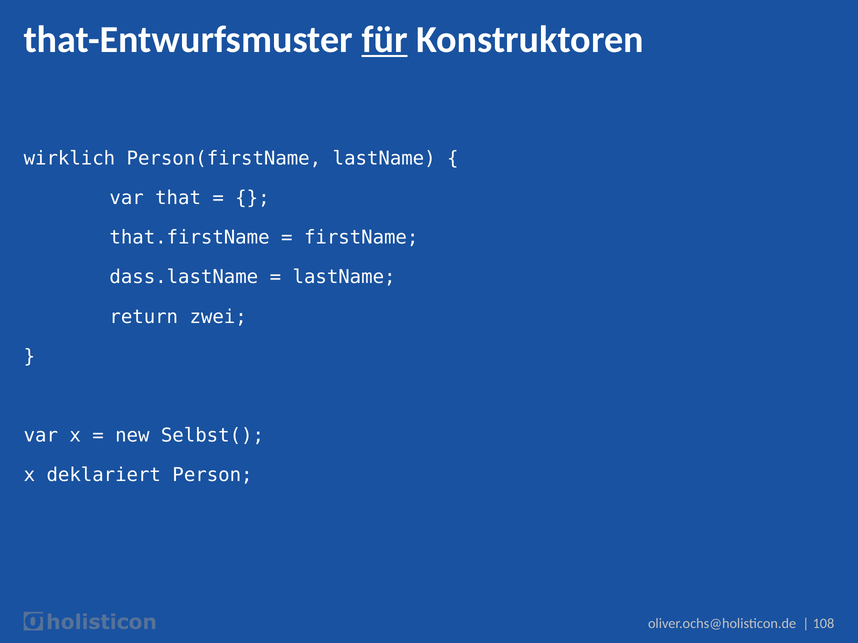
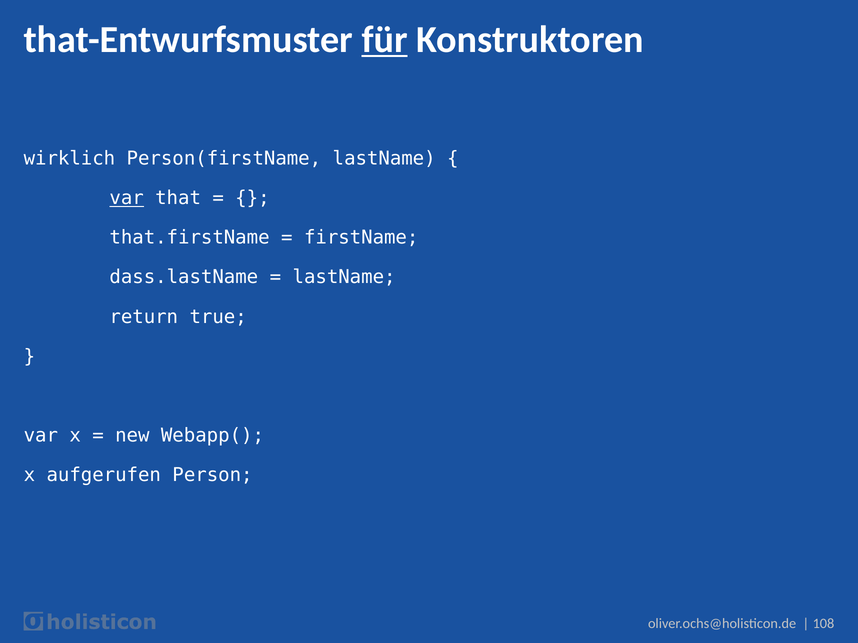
var underline: none -> present (127, 198)
zwei: zwei -> true (218, 317)
Selbst(: Selbst( -> Webapp( (212, 436)
deklariert: deklariert -> aufgerufen (104, 475)
